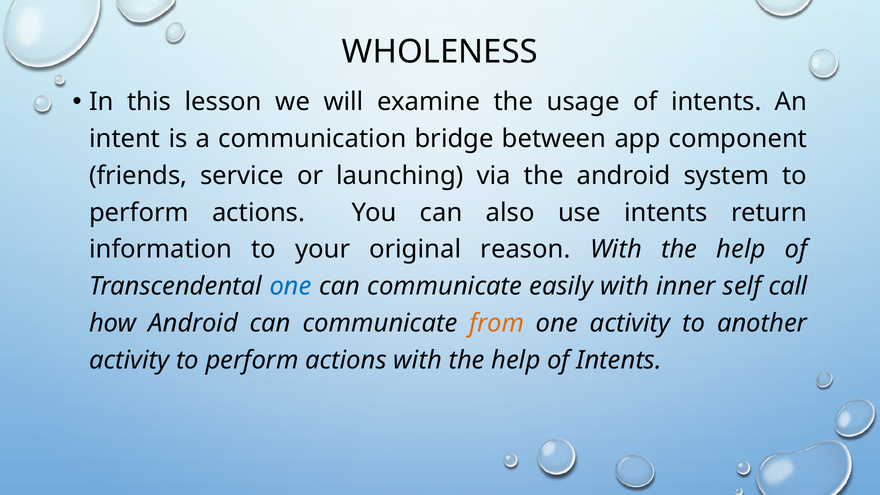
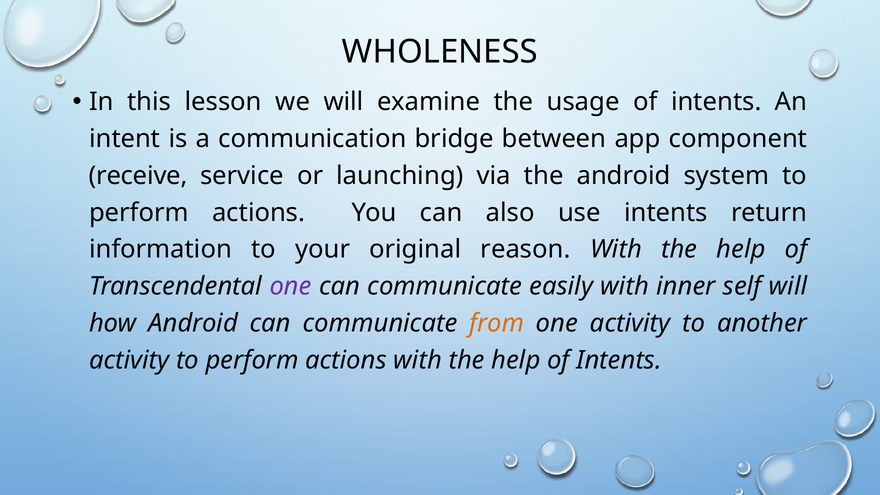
friends: friends -> receive (138, 176)
one colour: blue -> purple (291, 286)
self call: call -> will (788, 286)
